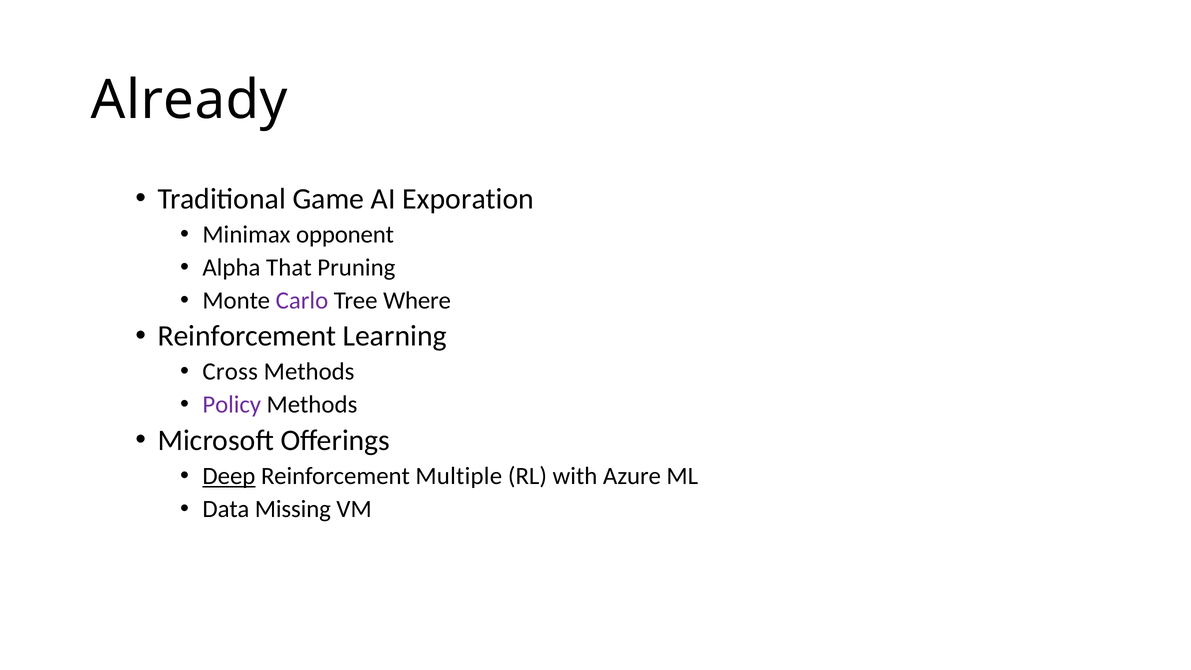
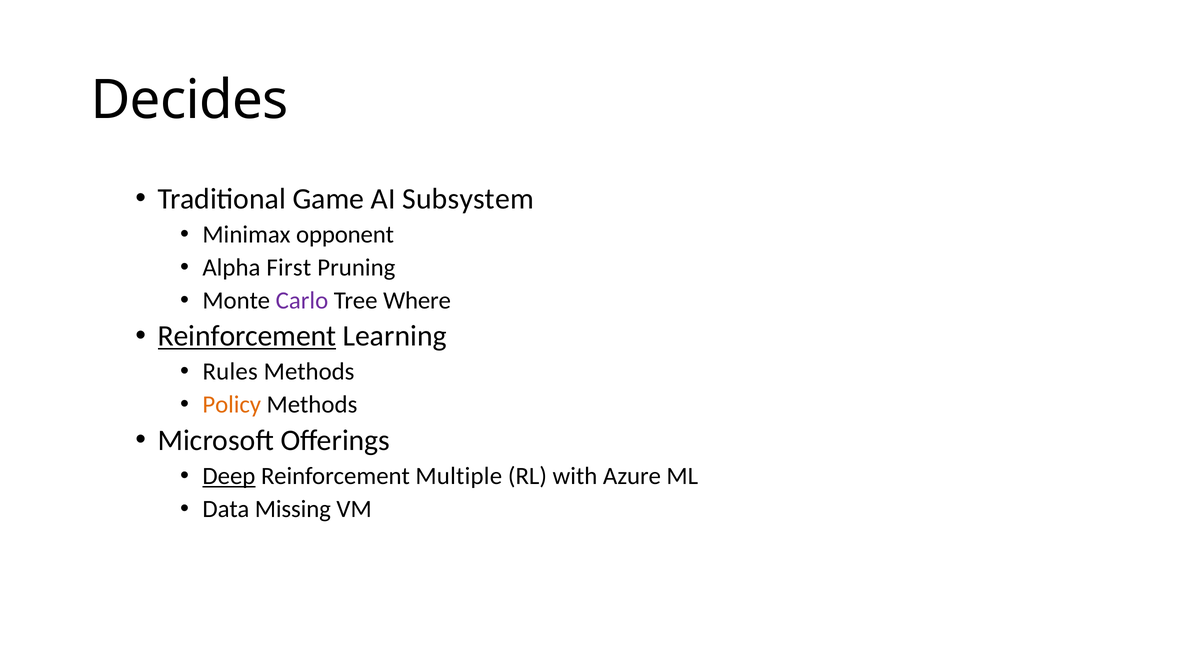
Already: Already -> Decides (190, 100)
Exporation: Exporation -> Subsystem (468, 199)
That: That -> First (289, 267)
Reinforcement underline: none -> present (247, 336)
Cross: Cross -> Rules (230, 372)
Policy colour: purple -> orange (232, 405)
